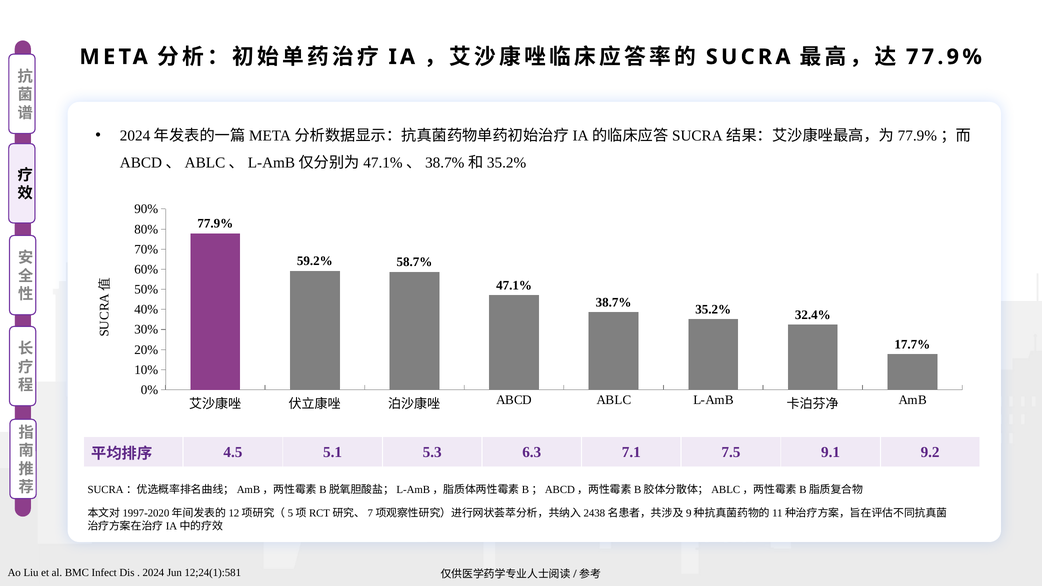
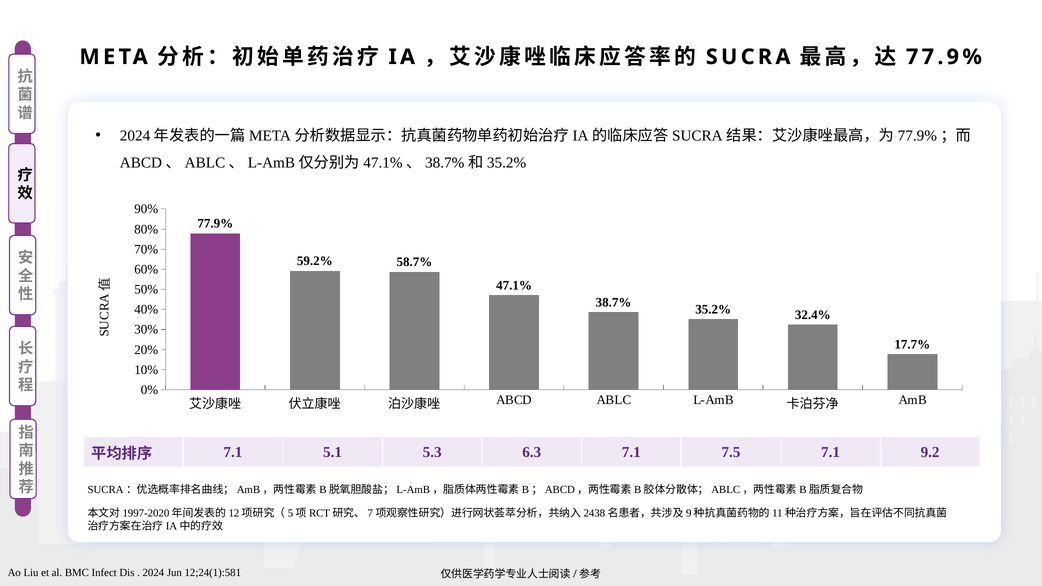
4.5: 4.5 -> 7.1 (233, 452)
7.5 9.1: 9.1 -> 7.1 (831, 452)
